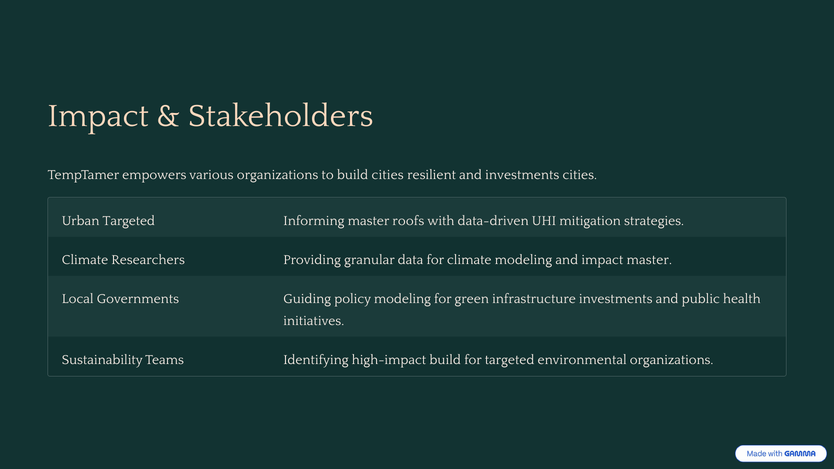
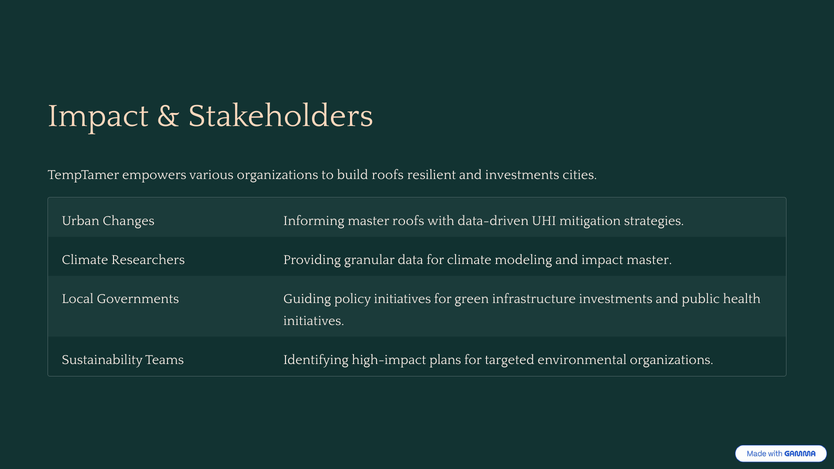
build cities: cities -> roofs (388, 175)
Urban Targeted: Targeted -> Changes (129, 221)
policy modeling: modeling -> initiatives (402, 299)
high-impact build: build -> plans (445, 360)
